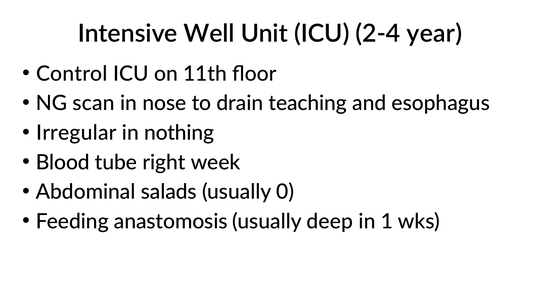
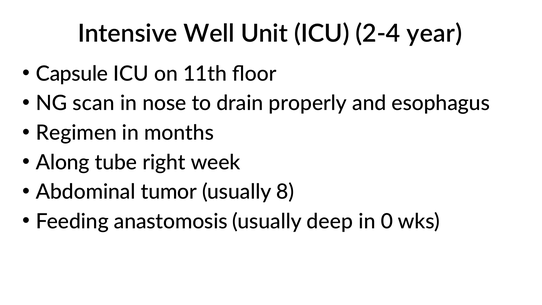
Control: Control -> Capsule (72, 74)
teaching: teaching -> properly (308, 103)
Irregular: Irregular -> Regimen (76, 133)
nothing: nothing -> months (179, 133)
Blood: Blood -> Along (63, 162)
salads: salads -> tumor (169, 192)
0: 0 -> 8 (285, 192)
1: 1 -> 0 (387, 221)
